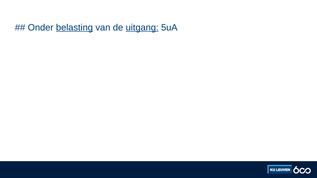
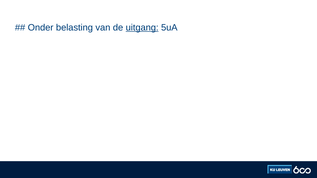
belasting underline: present -> none (74, 28)
